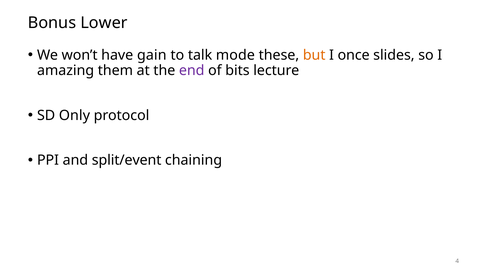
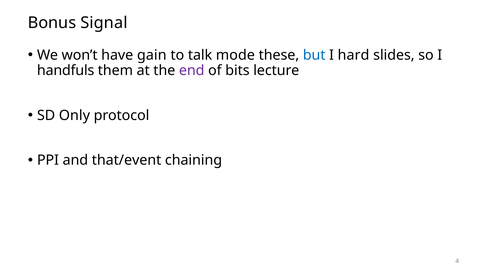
Lower: Lower -> Signal (104, 23)
but colour: orange -> blue (314, 55)
once: once -> hard (353, 55)
amazing: amazing -> handfuls (66, 70)
split/event: split/event -> that/event (127, 160)
